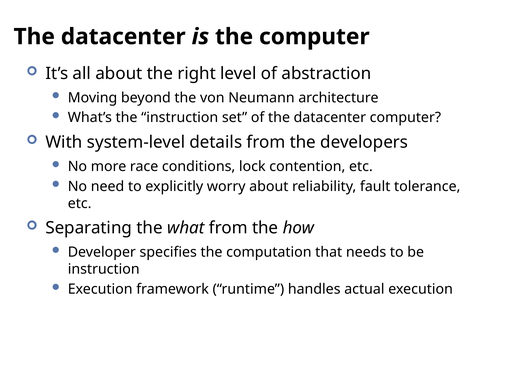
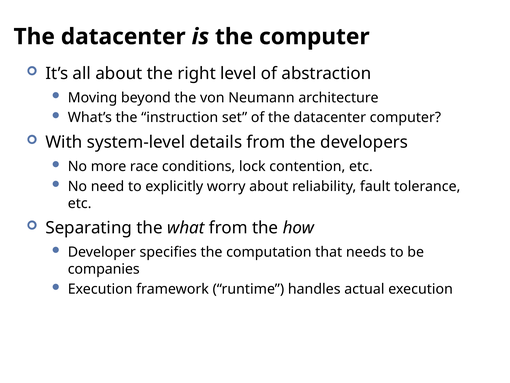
instruction: instruction -> companies (104, 269)
